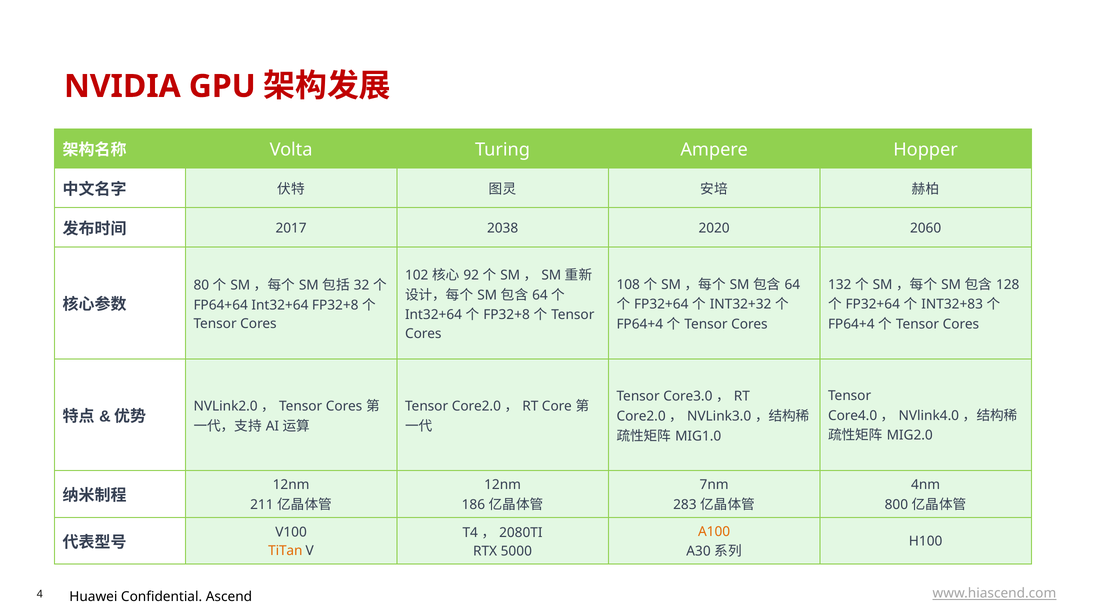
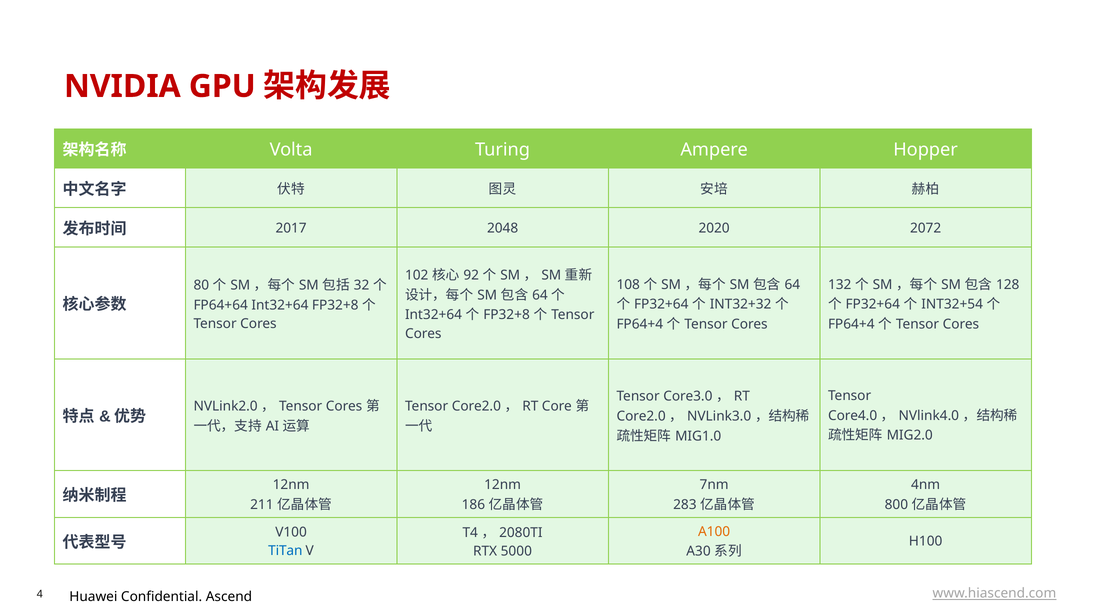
2038: 2038 -> 2048 (503, 228)
2060: 2060 -> 2072 (926, 228)
INT32+83: INT32+83 -> INT32+54 (952, 304)
TiTan colour: orange -> blue (285, 551)
